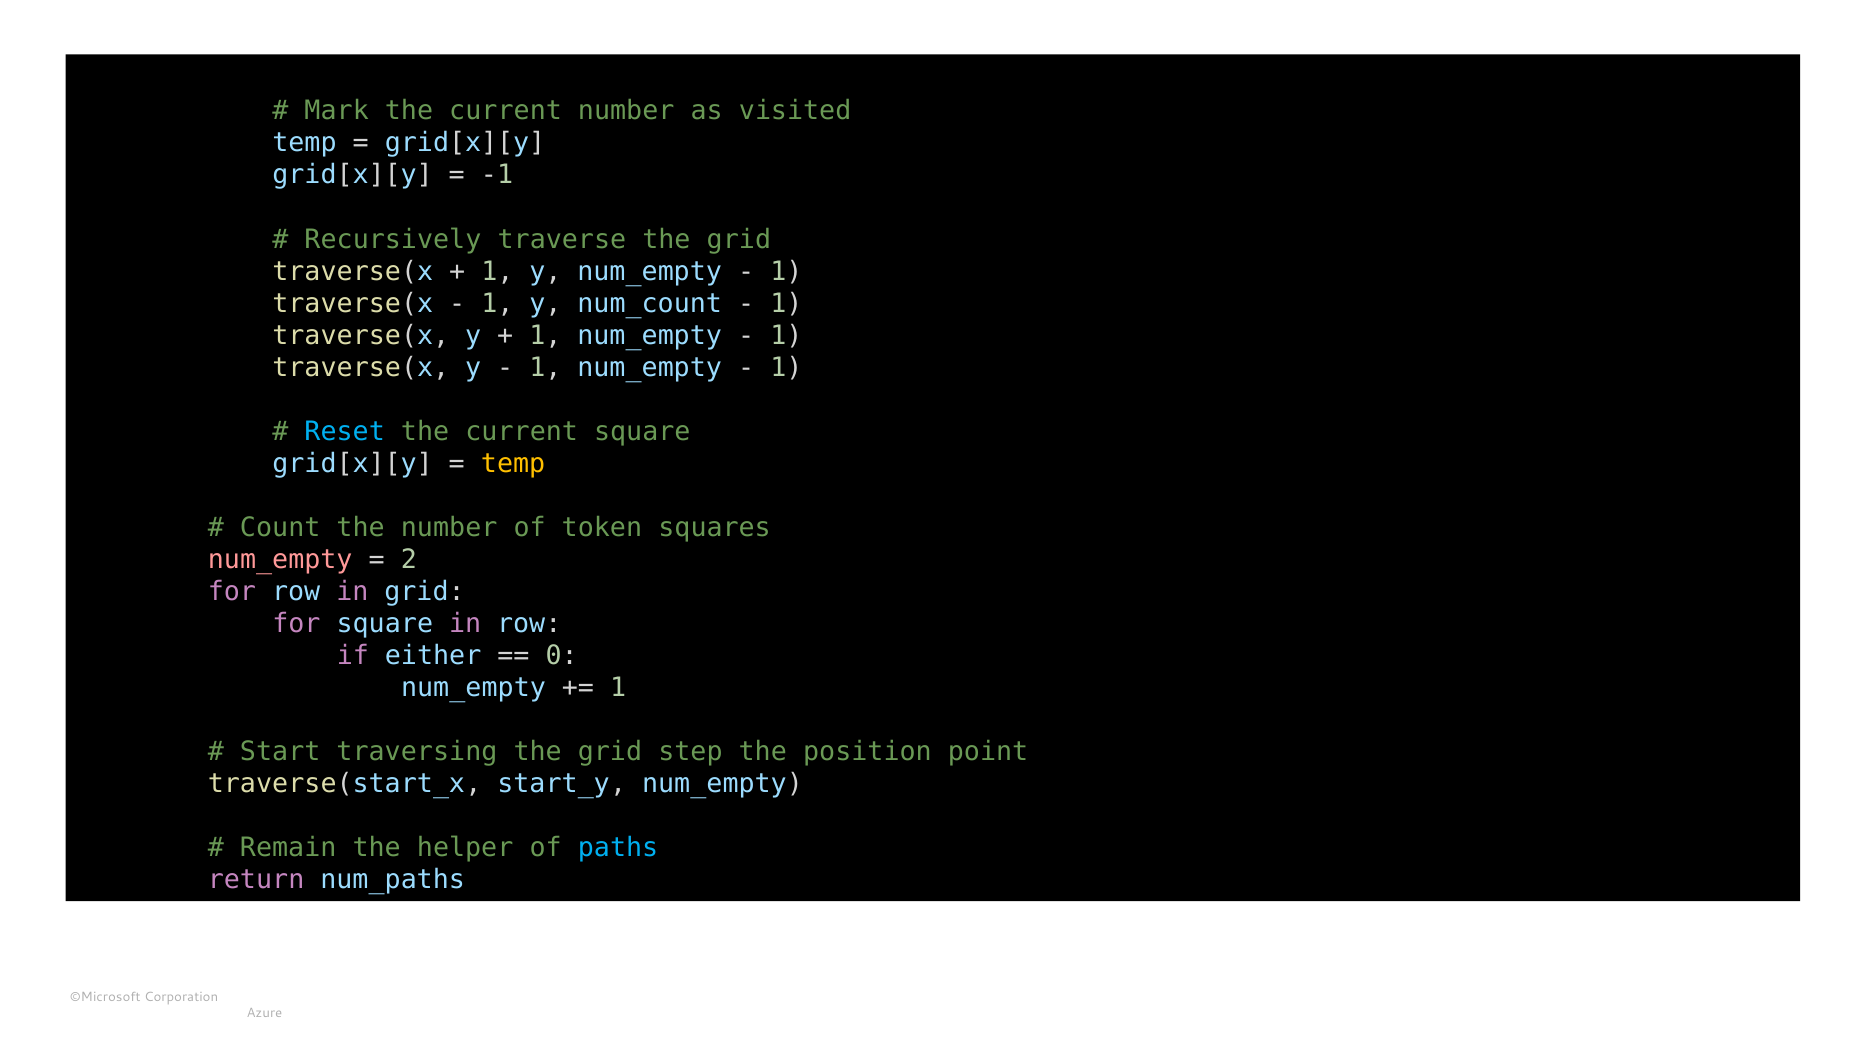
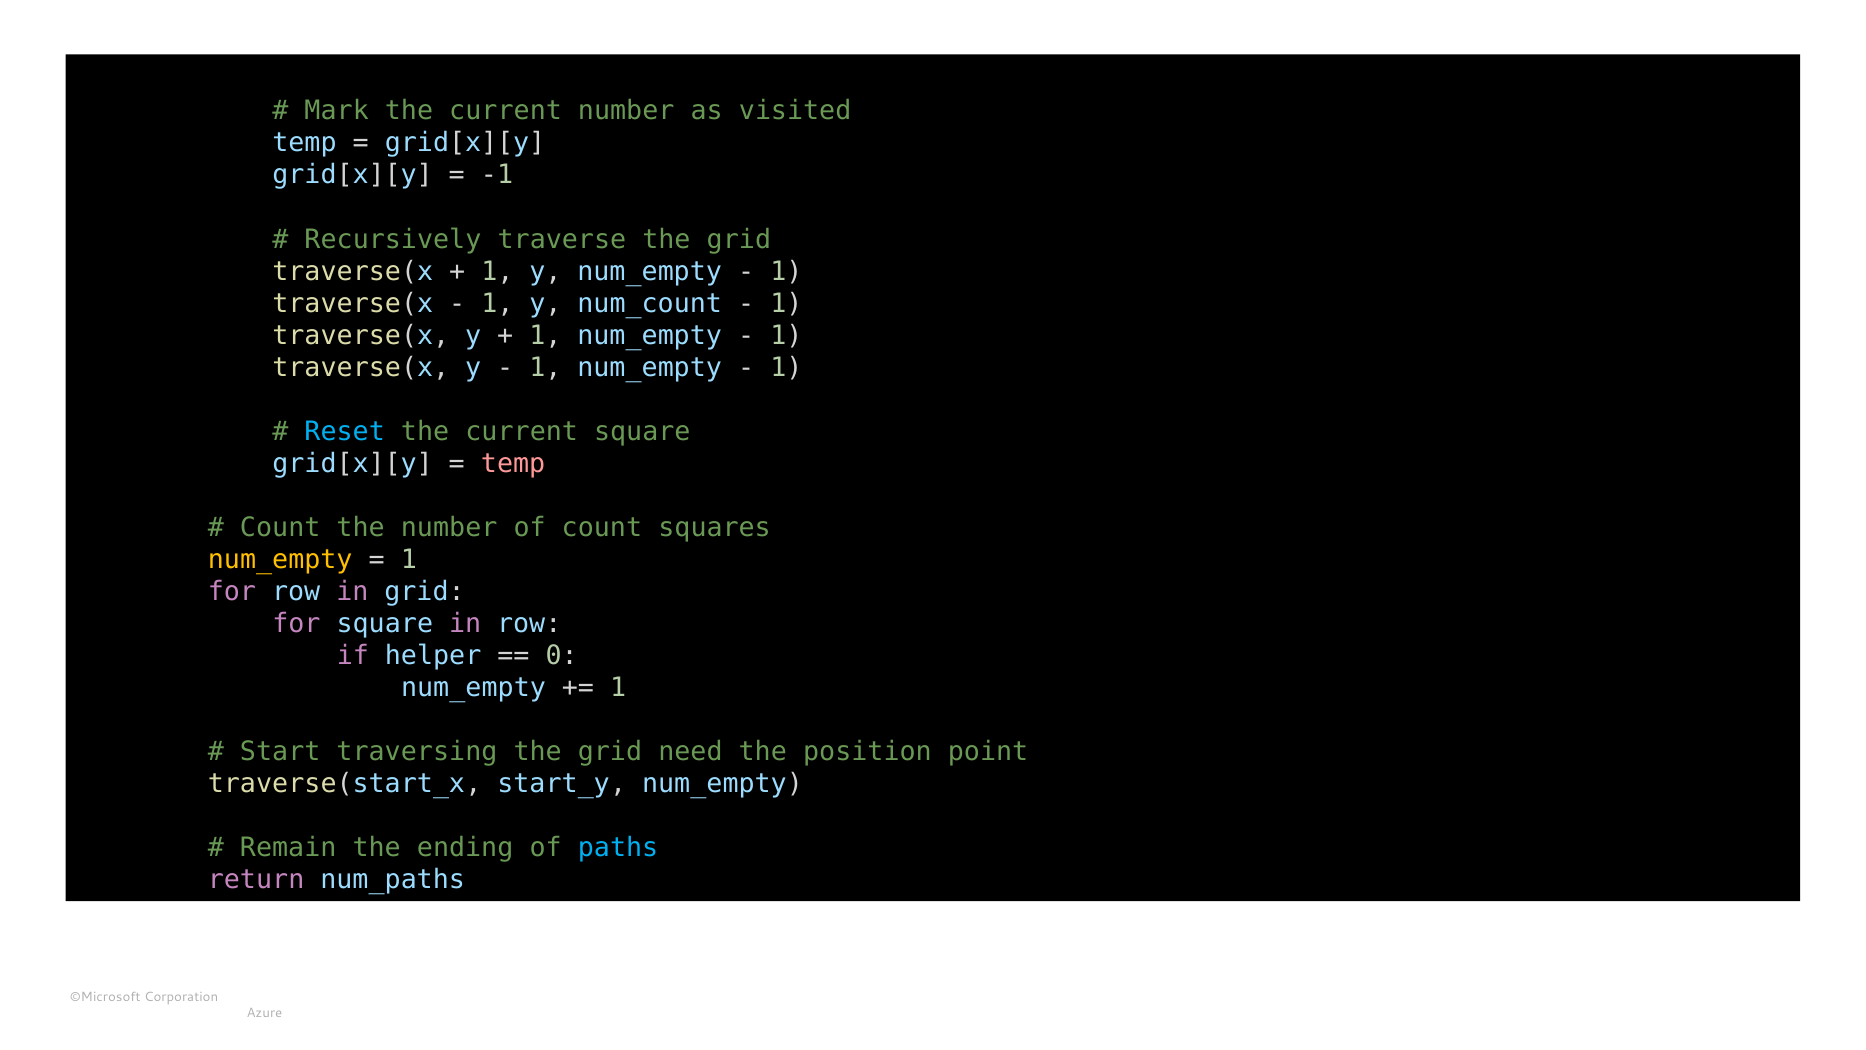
temp colour: yellow -> pink (513, 463)
of token: token -> count (602, 527)
num_empty colour: pink -> yellow (280, 559)
2: 2 -> 1 (409, 559)
either: either -> helper (433, 655)
step: step -> need (690, 752)
helper: helper -> ending (465, 848)
